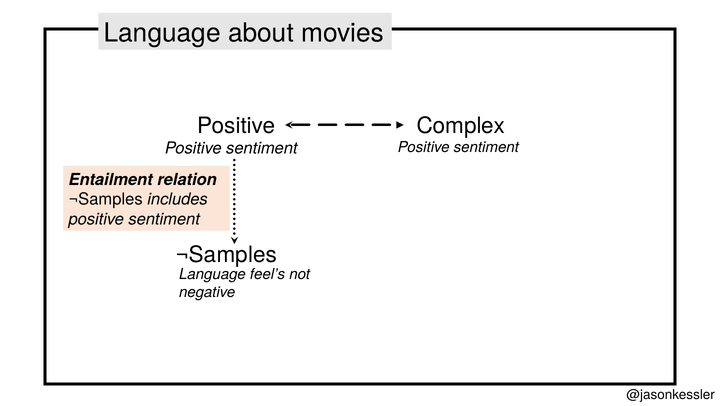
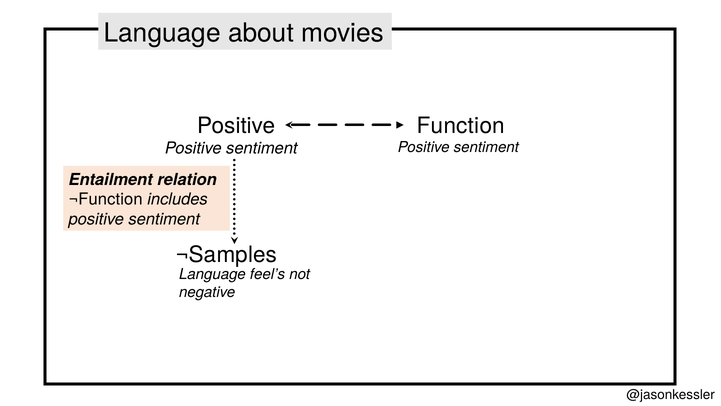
Complex: Complex -> Function (461, 126)
¬Samples: ¬Samples -> ¬Function (106, 199)
